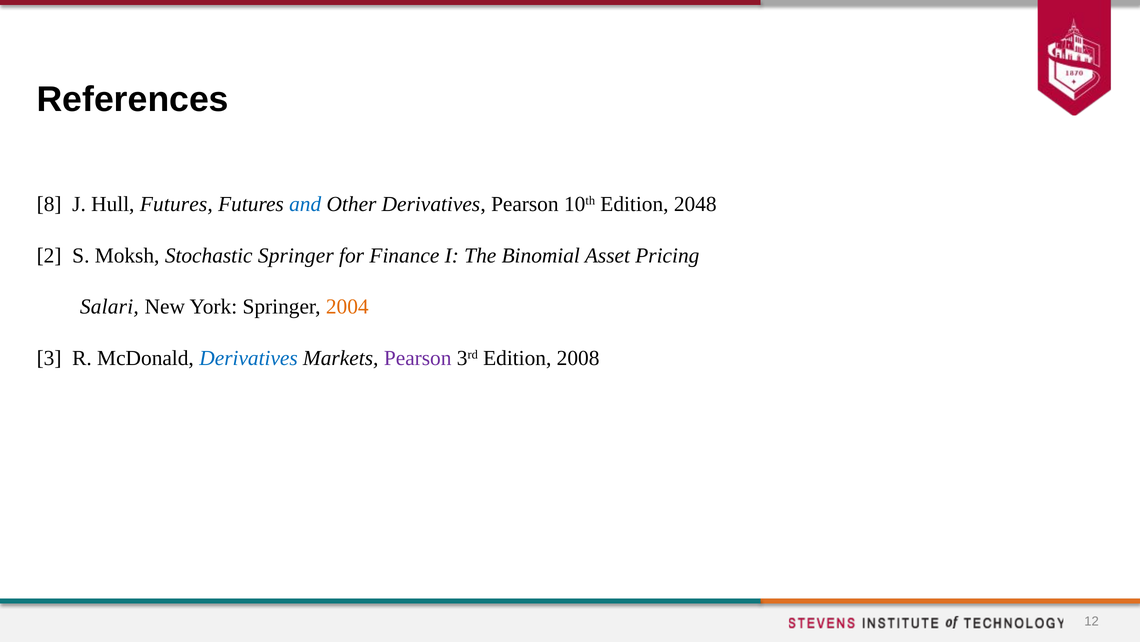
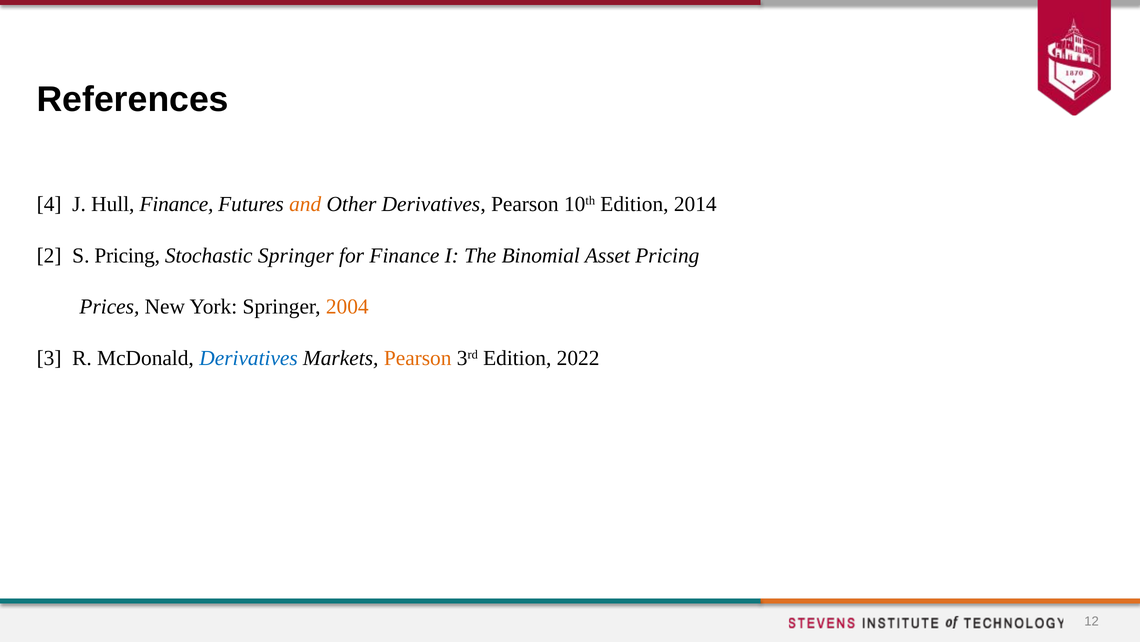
8: 8 -> 4 (49, 204)
Hull Futures: Futures -> Finance (177, 204)
and colour: blue -> orange (305, 204)
2048: 2048 -> 2014 (695, 204)
S Moksh: Moksh -> Pricing (127, 255)
Salari: Salari -> Prices (109, 307)
Pearson colour: purple -> orange (418, 358)
2008: 2008 -> 2022 (578, 358)
